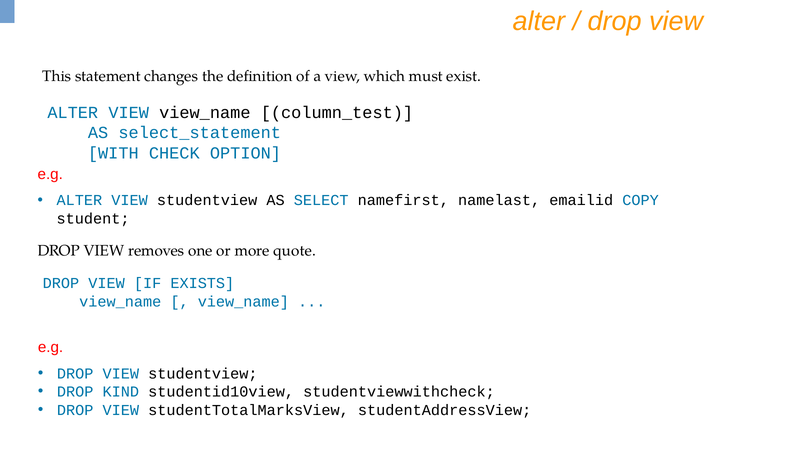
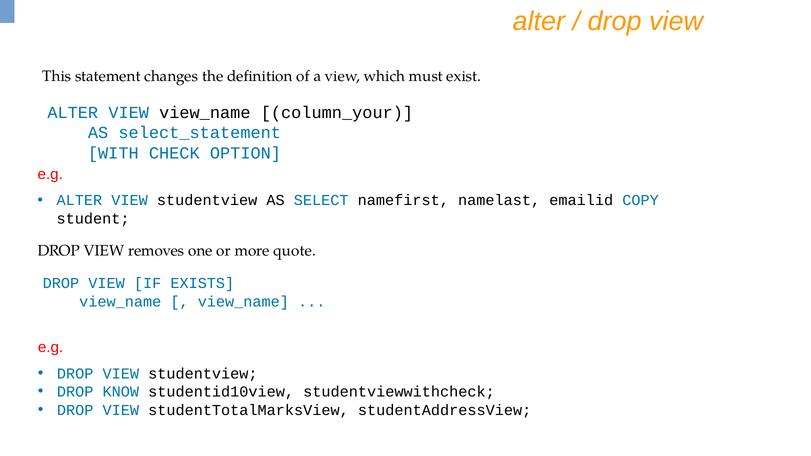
column_test: column_test -> column_your (337, 113)
KIND: KIND -> KNOW (121, 392)
